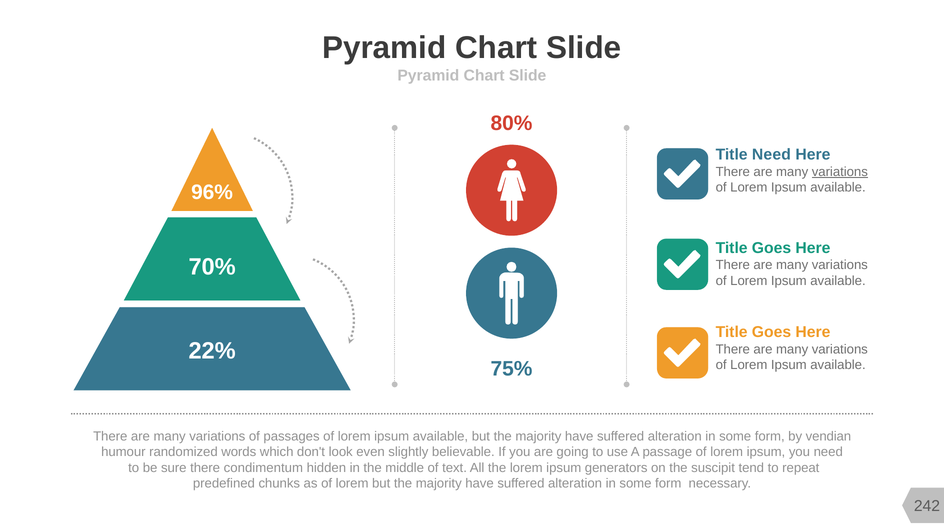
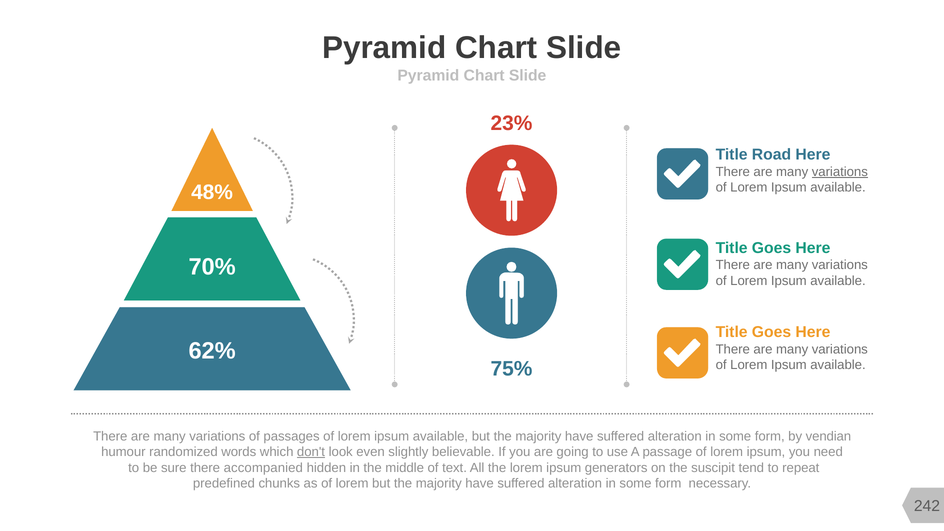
80%: 80% -> 23% (511, 123)
Title Need: Need -> Road (772, 155)
96%: 96% -> 48% (212, 192)
22%: 22% -> 62% (212, 351)
don't underline: none -> present (311, 452)
condimentum: condimentum -> accompanied (263, 468)
